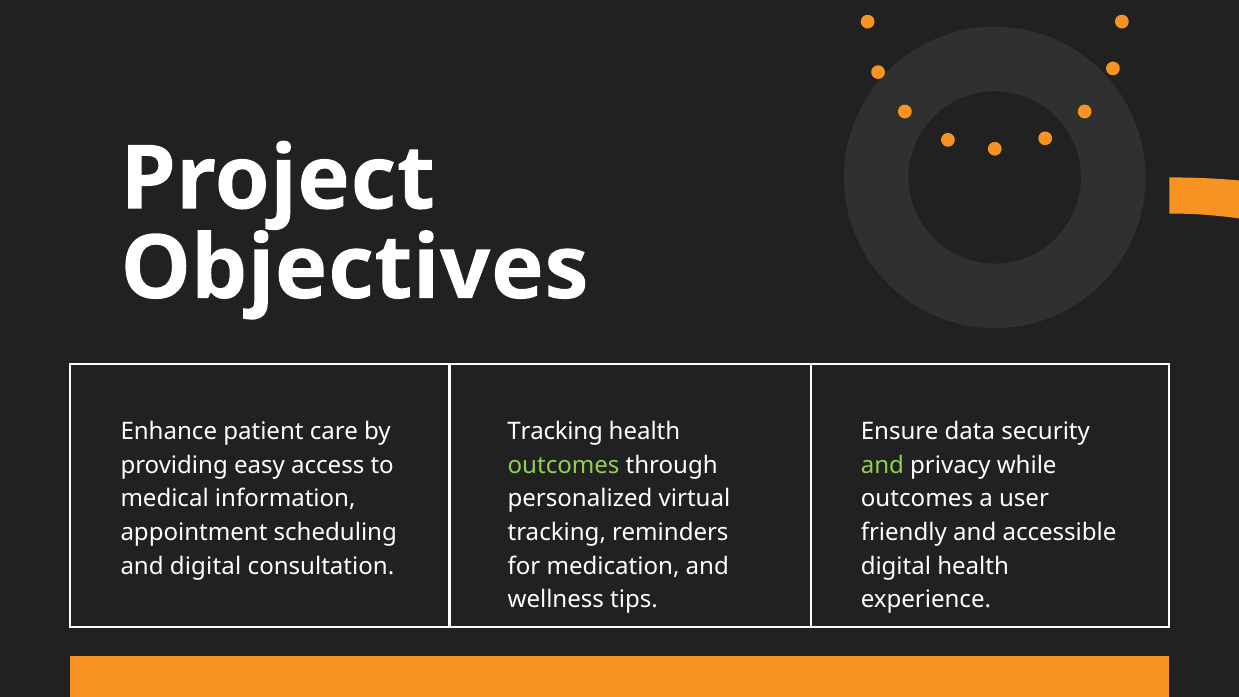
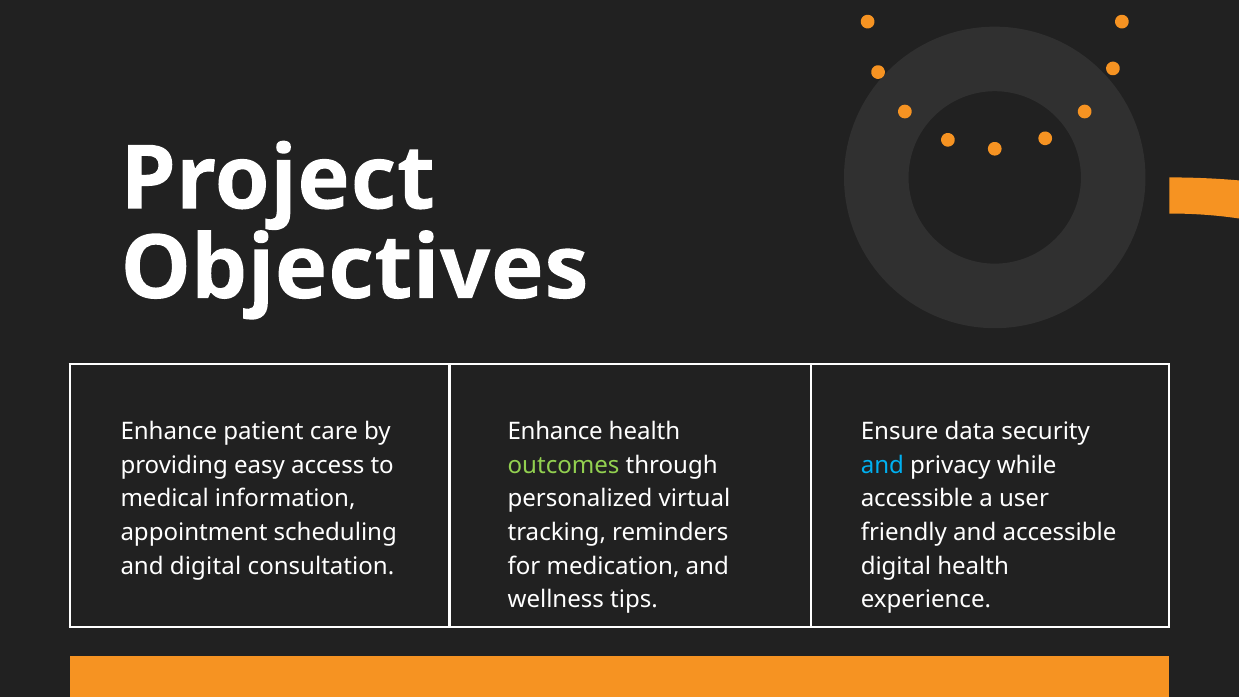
Tracking: Tracking -> Enhance (555, 431)
and colour: light green -> light blue (882, 465)
outcomes: outcomes -> accessible (917, 499)
